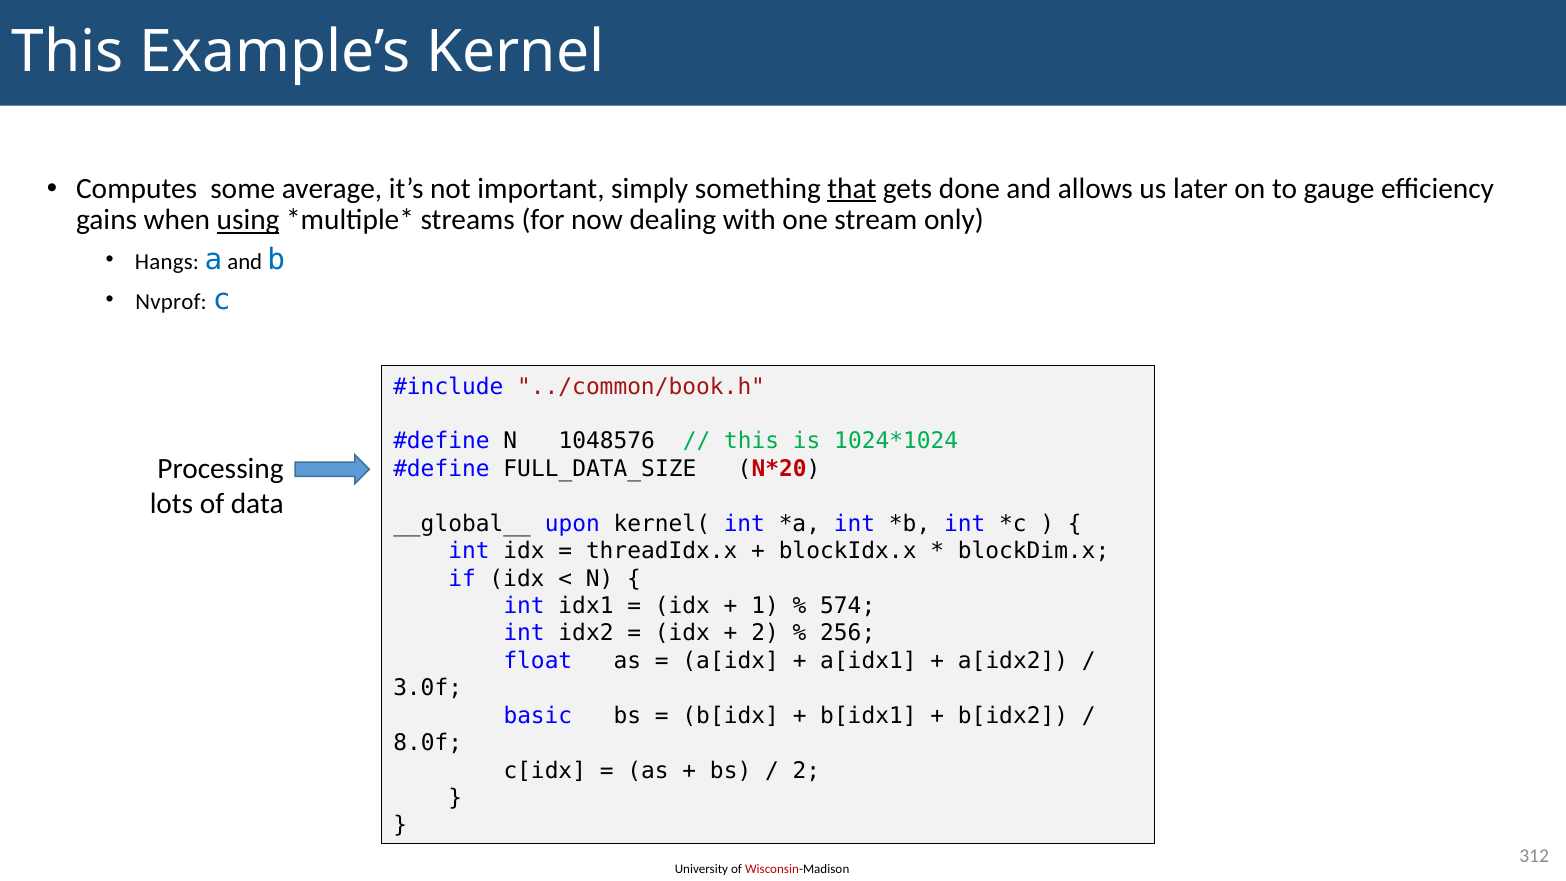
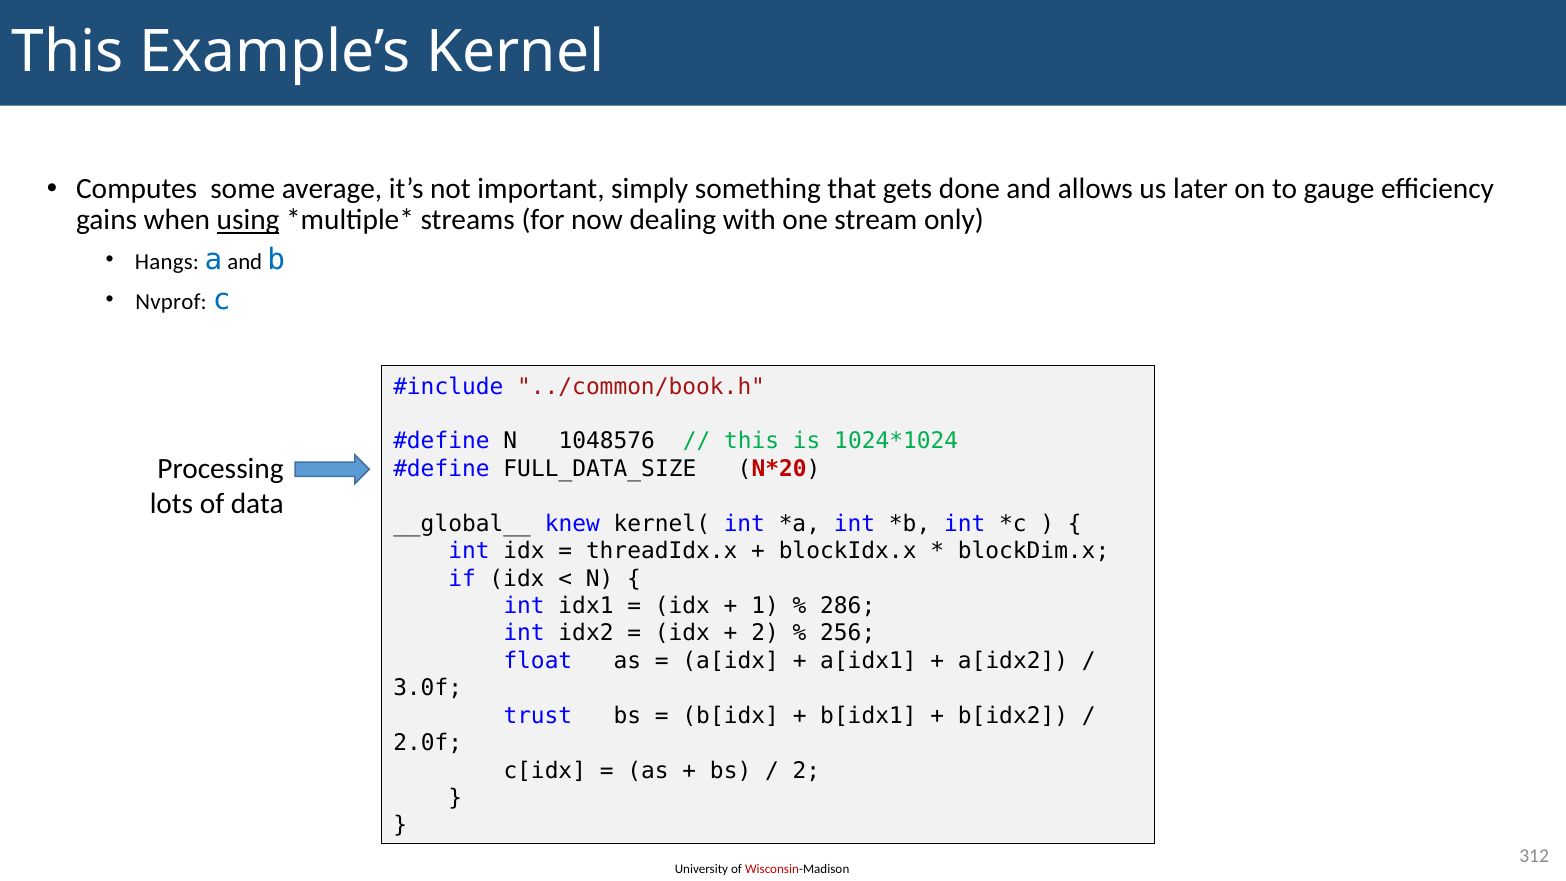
that underline: present -> none (852, 189)
upon: upon -> knew (572, 524)
574: 574 -> 286 (848, 606)
basic: basic -> trust (538, 716)
8.0f: 8.0f -> 2.0f (428, 743)
